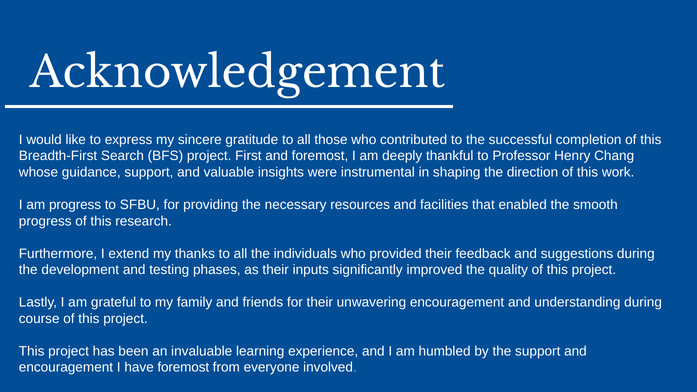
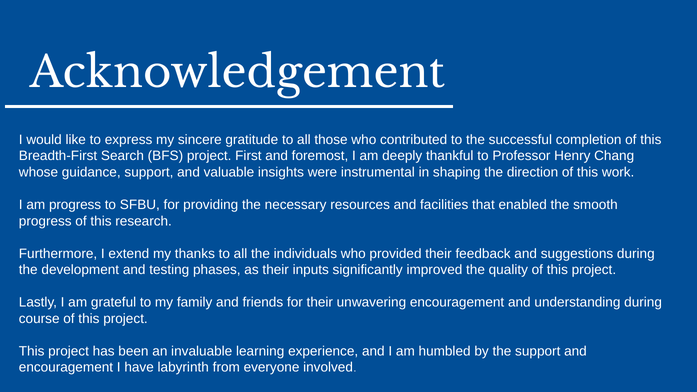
have foremost: foremost -> labyrinth (183, 368)
